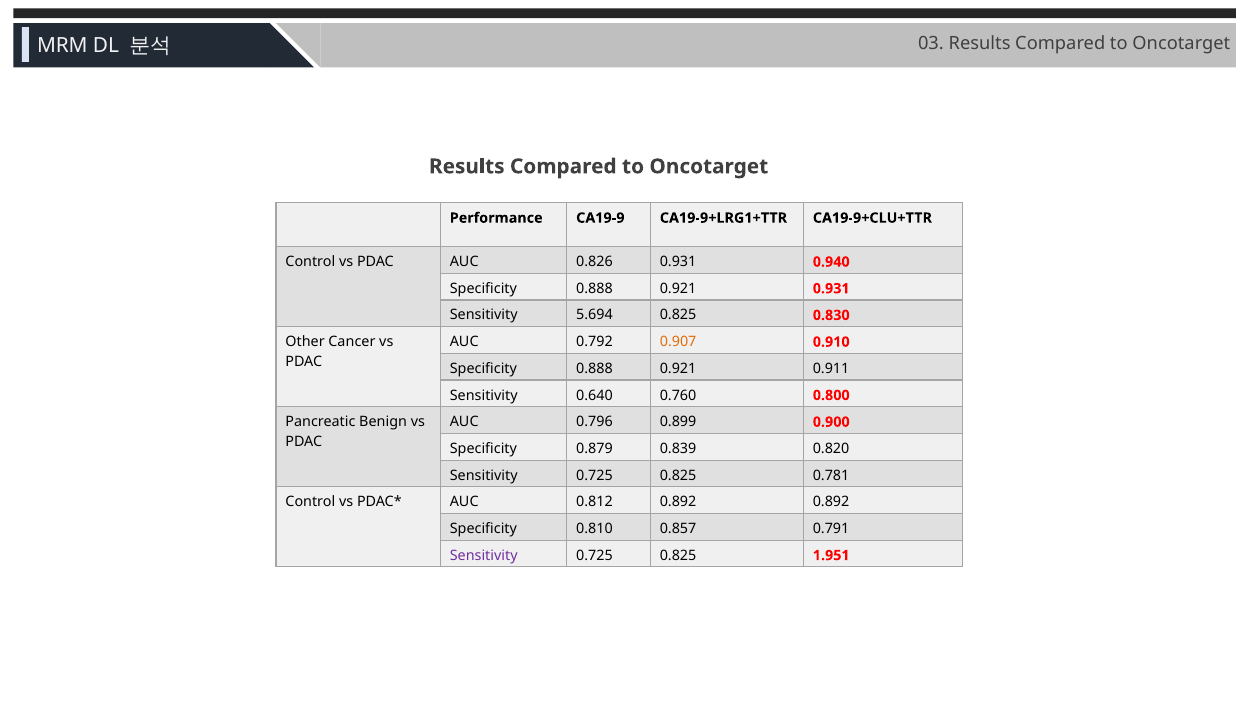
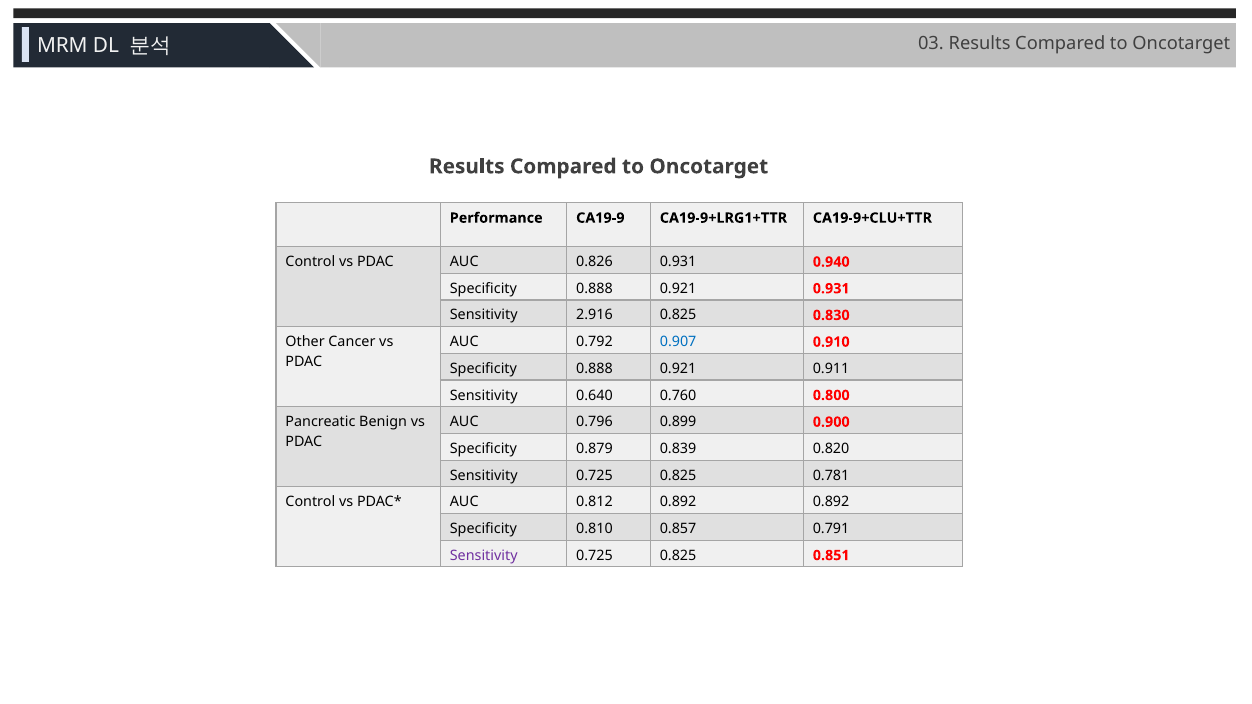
5.694: 5.694 -> 2.916 (594, 315)
0.907 colour: orange -> blue (678, 342)
1.951: 1.951 -> 0.851 (831, 556)
